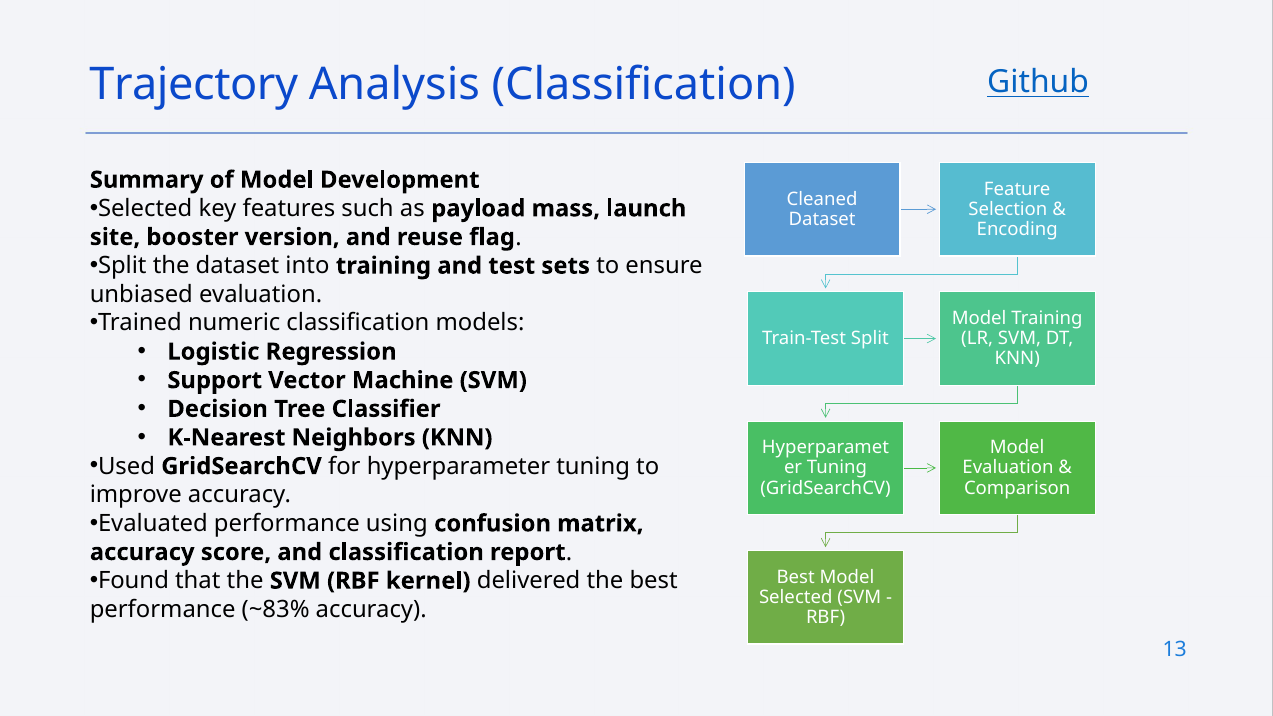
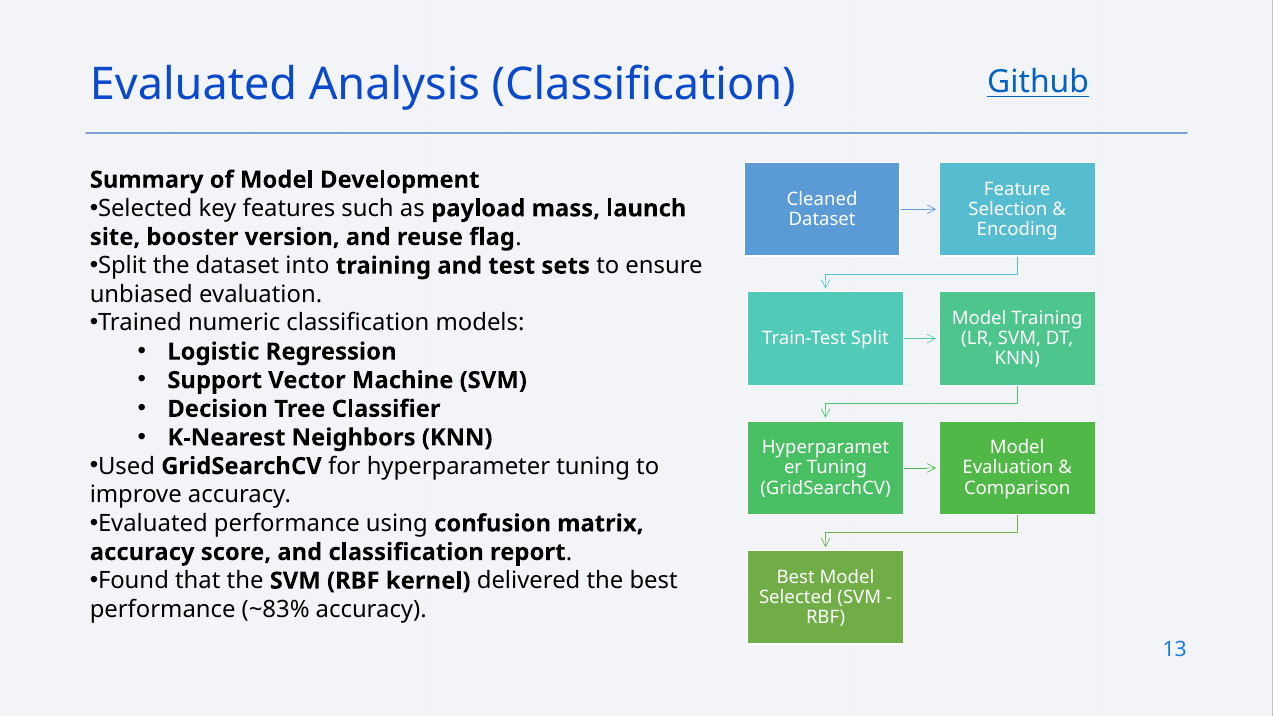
Trajectory: Trajectory -> Evaluated (194, 85)
